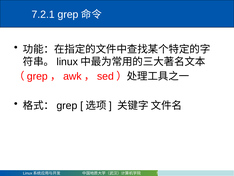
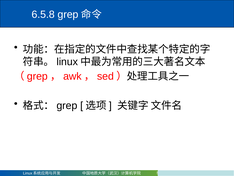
7.2.1: 7.2.1 -> 6.5.8 (43, 14)
